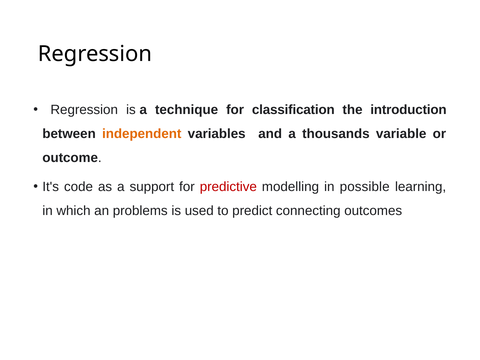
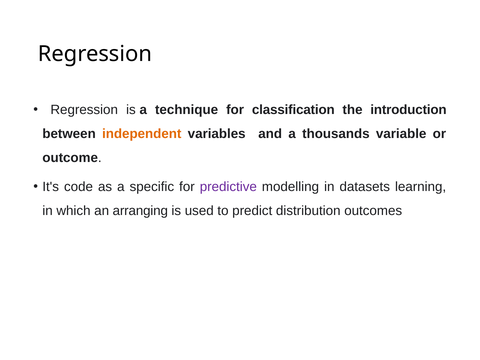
support: support -> specific (152, 187)
predictive colour: red -> purple (228, 187)
possible: possible -> datasets (365, 187)
problems: problems -> arranging (140, 211)
connecting: connecting -> distribution (308, 211)
